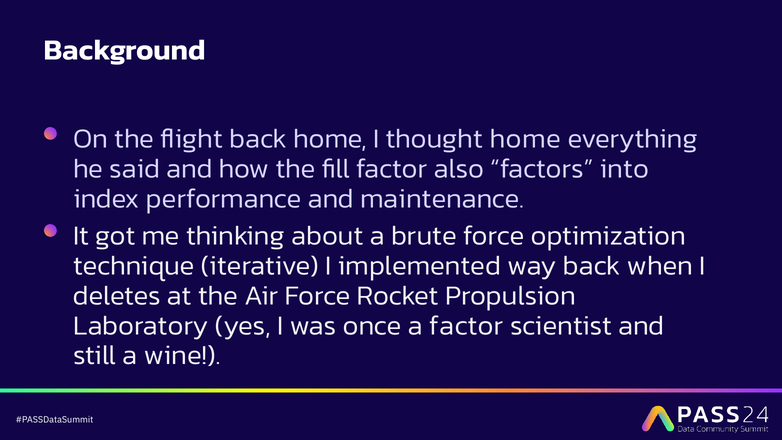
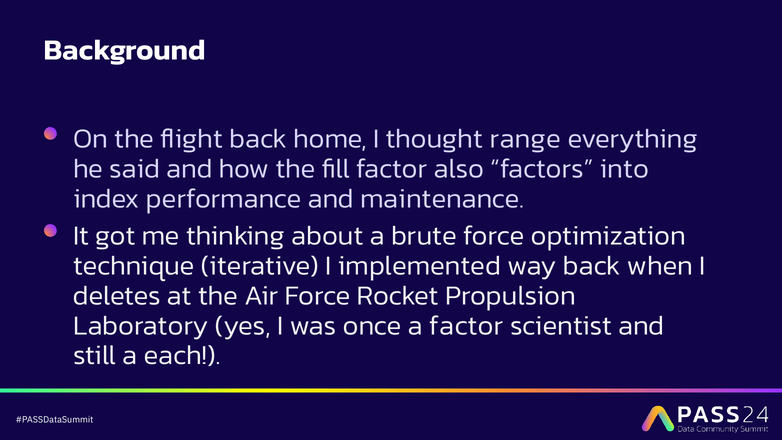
thought home: home -> range (525, 139)
wine: wine -> each (182, 355)
